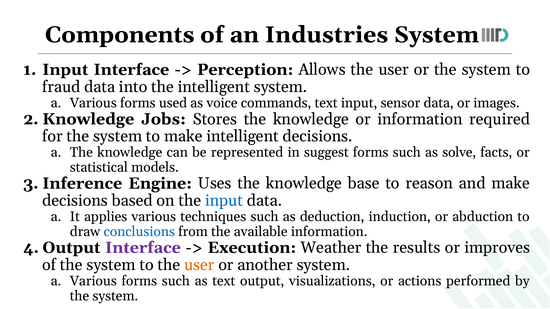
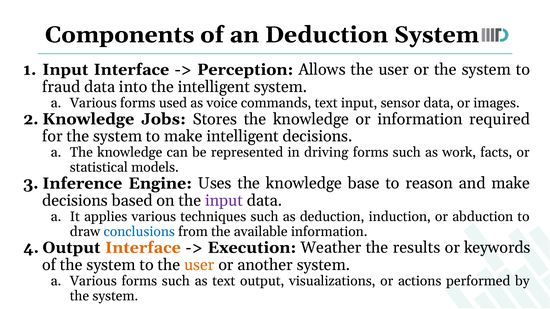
an Industries: Industries -> Deduction (327, 35)
suggest: suggest -> driving (326, 153)
solve: solve -> work (459, 153)
input colour: blue -> purple (224, 201)
Interface colour: purple -> orange (143, 248)
improves: improves -> keywords (497, 248)
